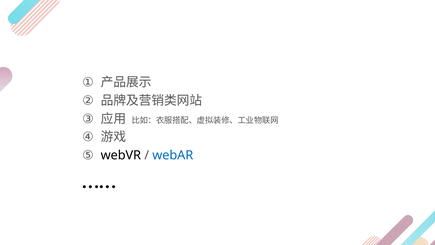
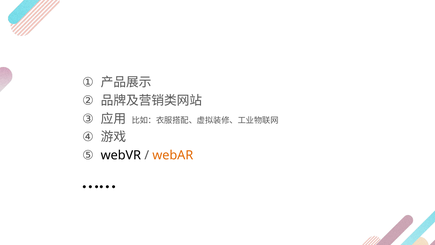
webAR colour: blue -> orange (173, 155)
